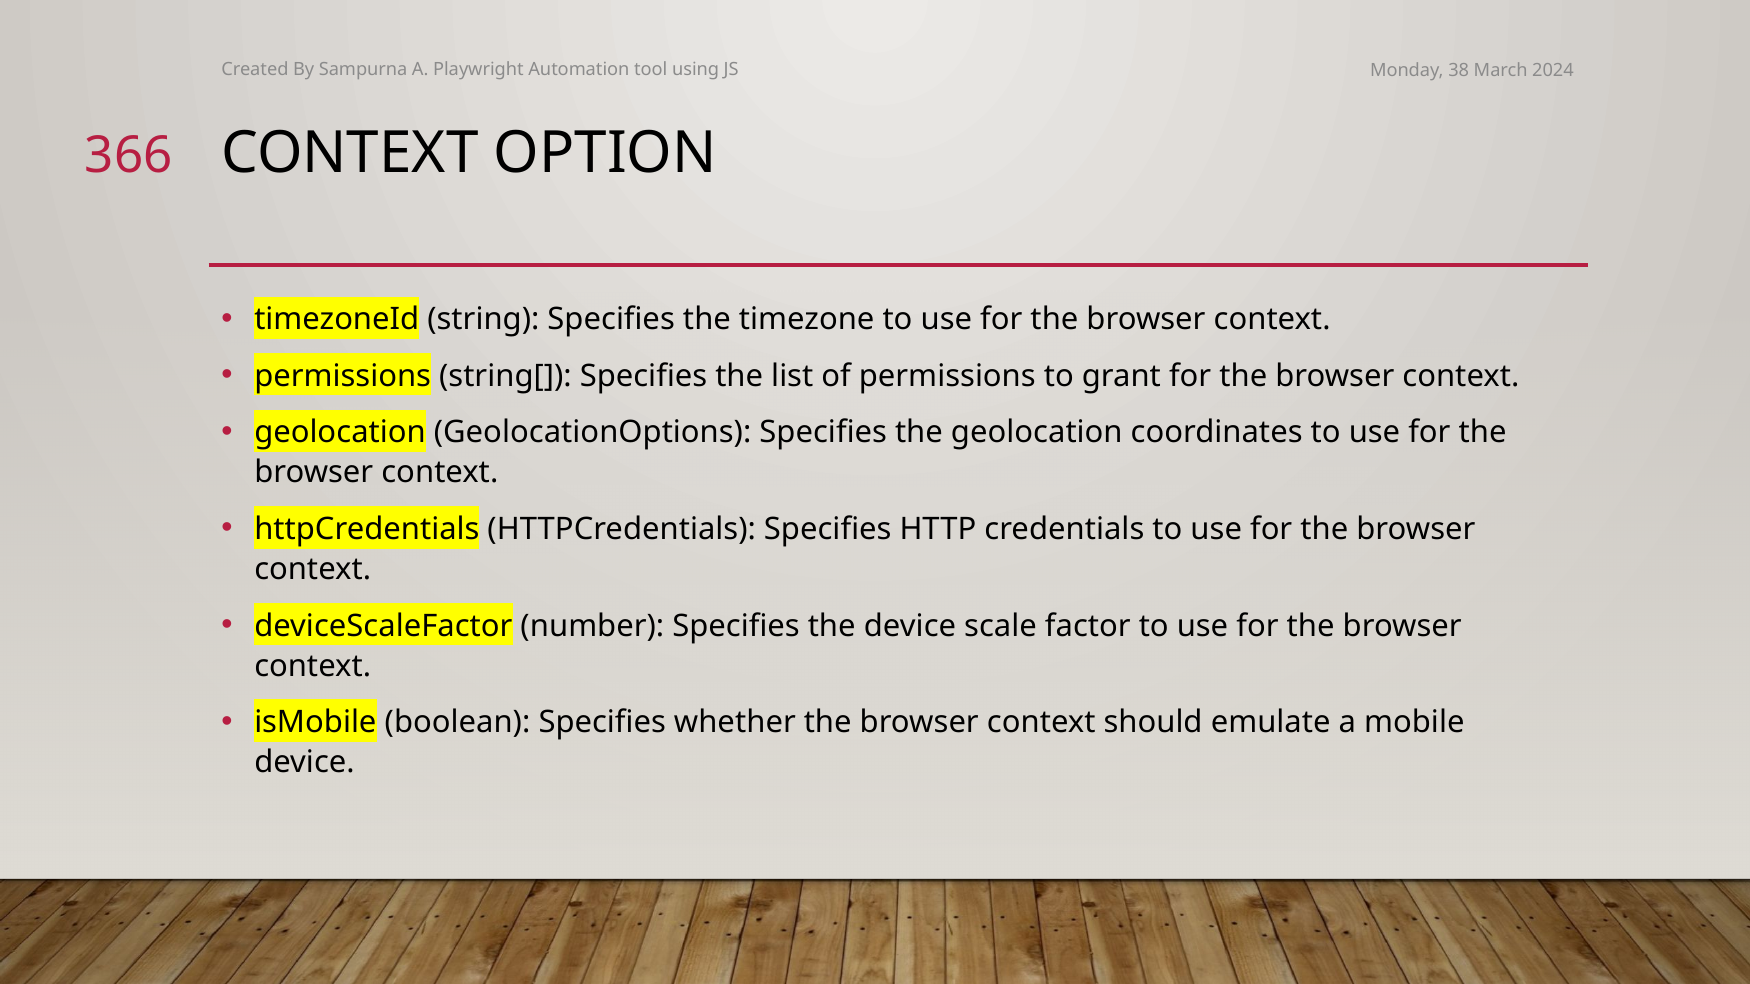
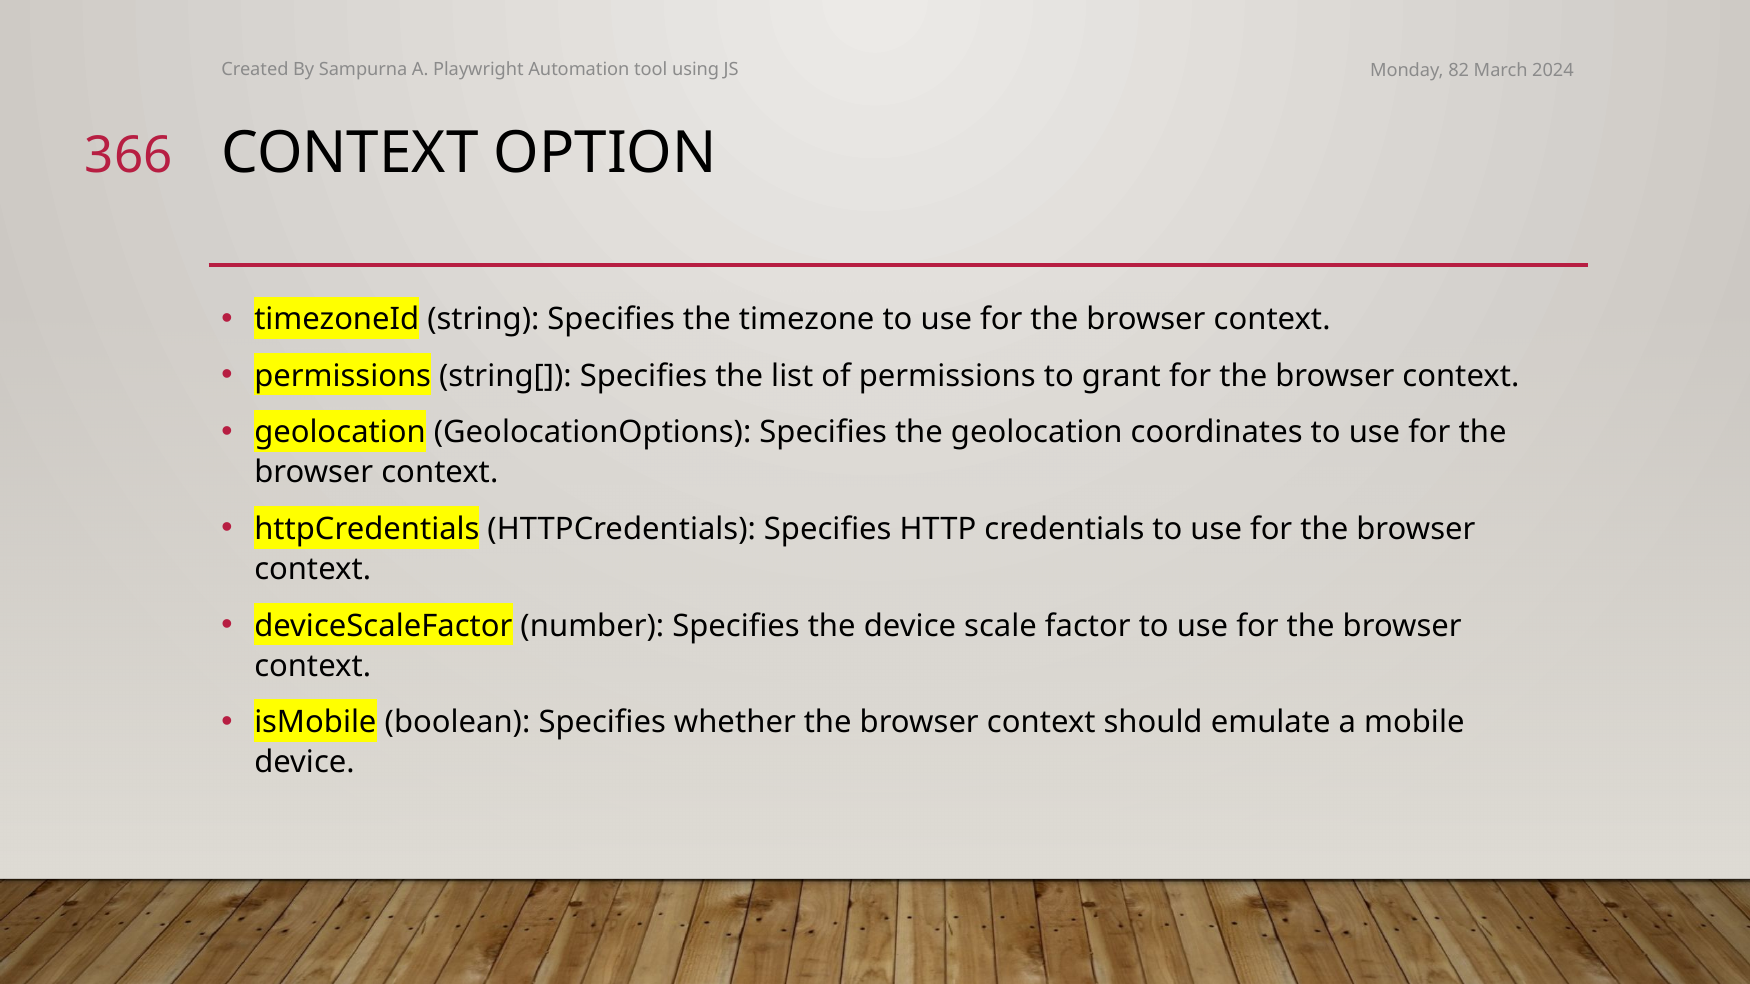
38: 38 -> 82 (1459, 71)
